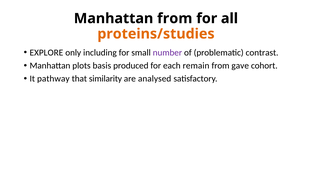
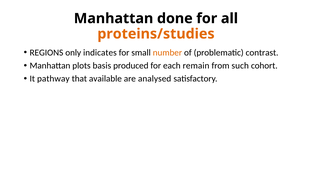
Manhattan from: from -> done (175, 18)
EXPLORE: EXPLORE -> REGIONS (46, 53)
including: including -> indicates (100, 53)
number colour: purple -> orange (167, 53)
gave: gave -> such (240, 66)
similarity: similarity -> available (105, 79)
